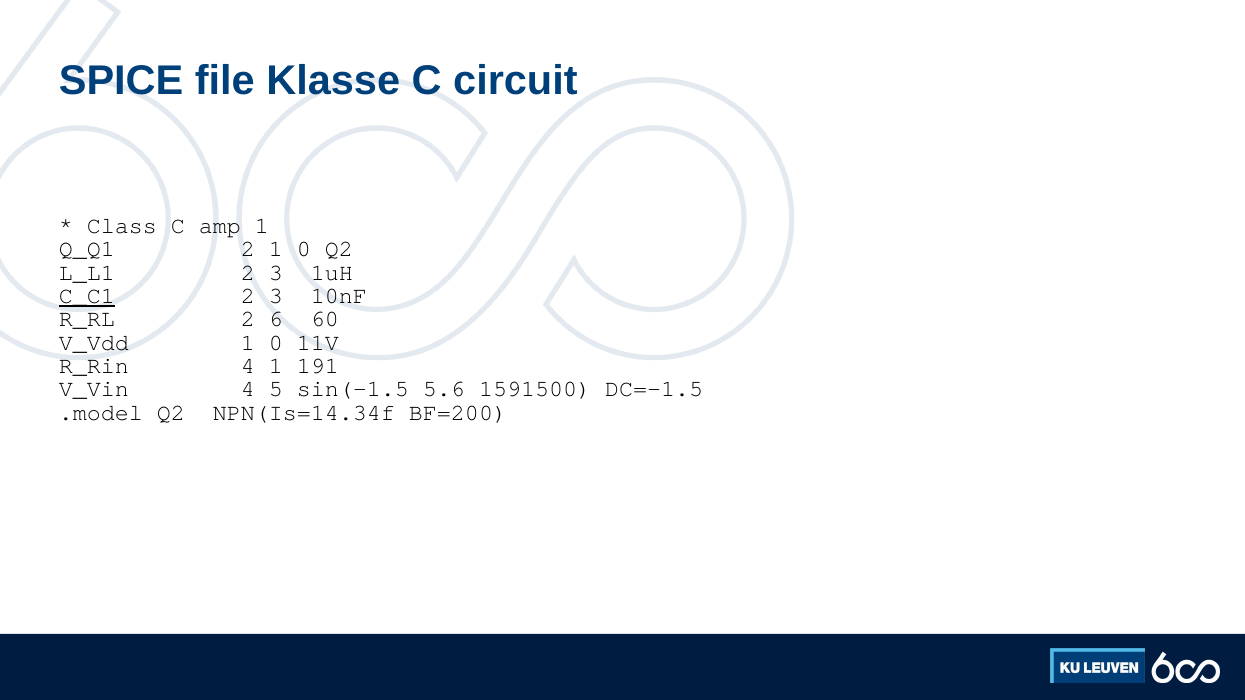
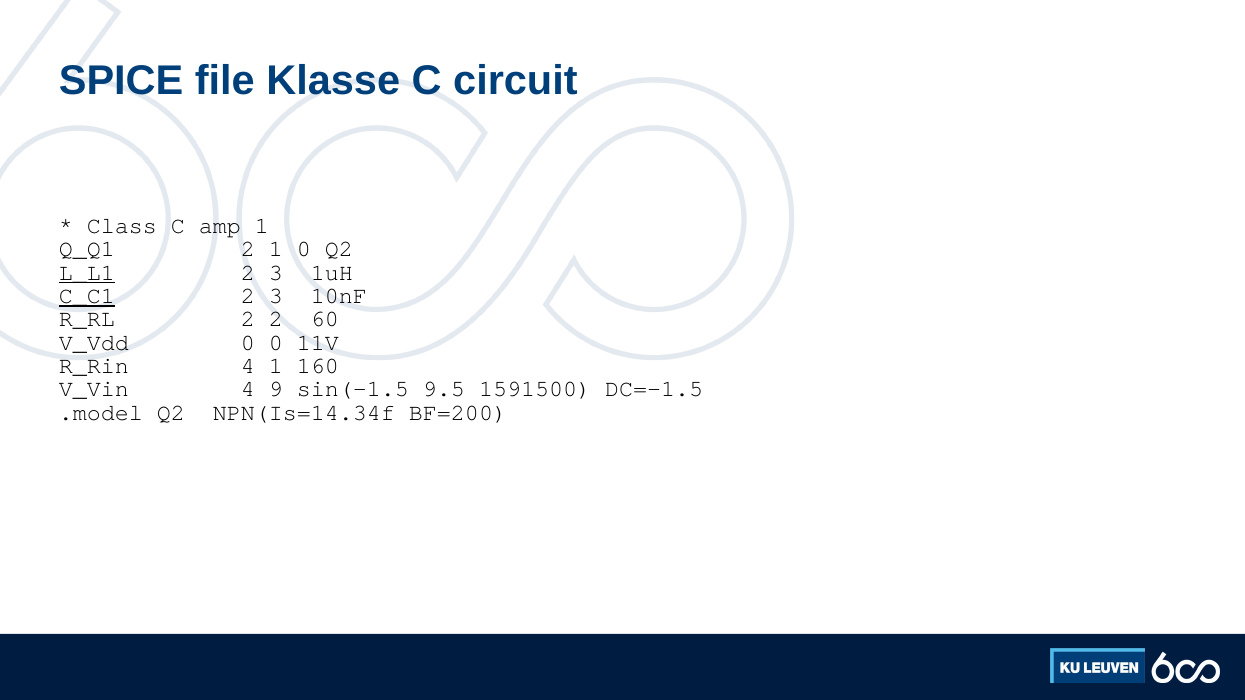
L_L1 underline: none -> present (87, 273)
2 6: 6 -> 2 (276, 319)
V_Vdd 1: 1 -> 0 (248, 343)
191: 191 -> 160 (318, 366)
5: 5 -> 9 (276, 389)
5.6: 5.6 -> 9.5 (444, 389)
